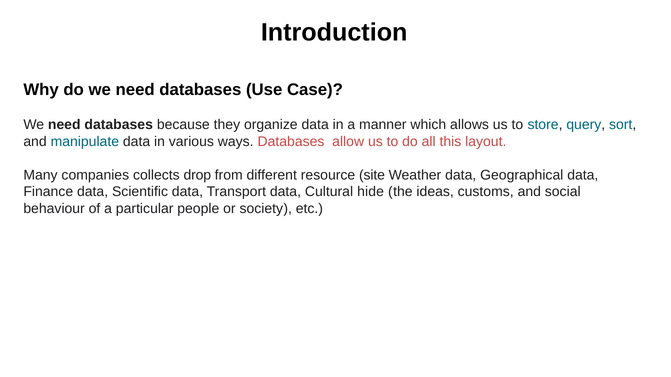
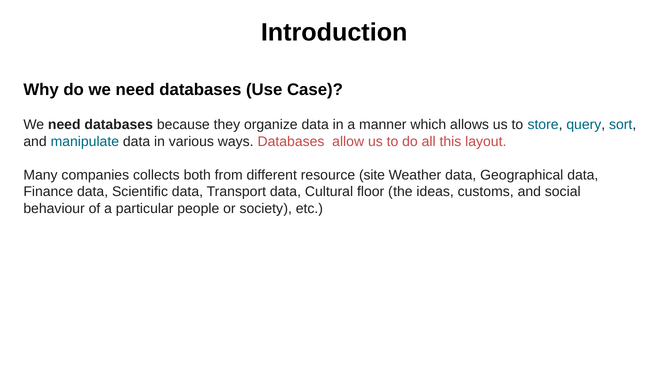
drop: drop -> both (197, 175)
hide: hide -> floor (371, 192)
